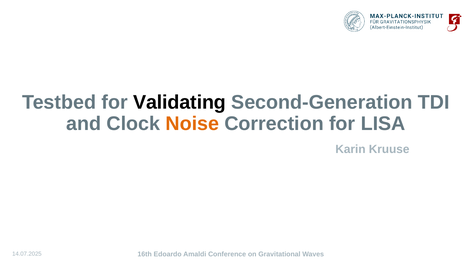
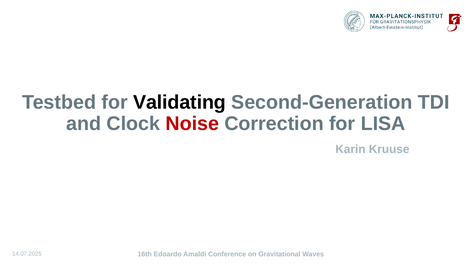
Noise colour: orange -> red (192, 123)
